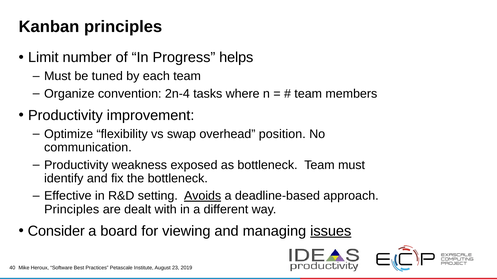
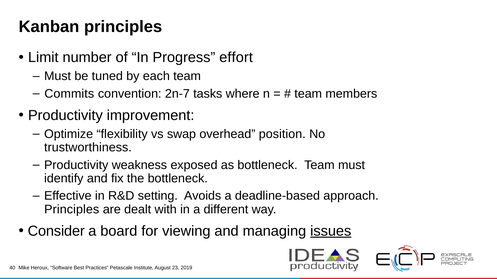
helps: helps -> effort (236, 58)
Organize: Organize -> Commits (69, 94)
2n-4: 2n-4 -> 2n-7 (177, 94)
communication: communication -> trustworthiness (88, 148)
Avoids underline: present -> none (203, 196)
